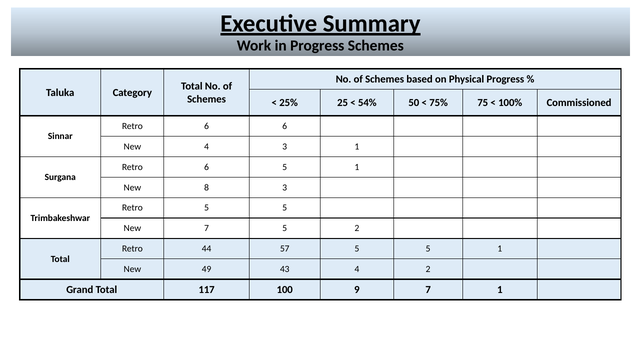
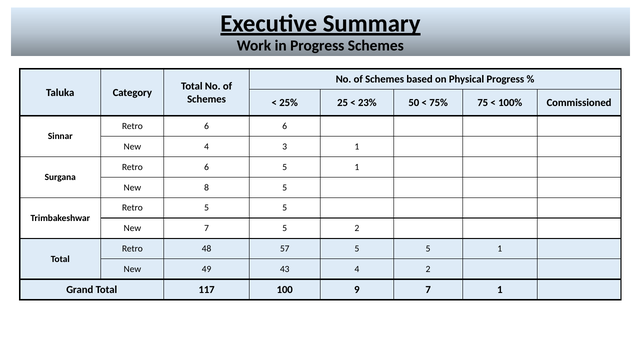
54%: 54% -> 23% (367, 103)
8 3: 3 -> 5 (285, 187)
44: 44 -> 48 (207, 248)
